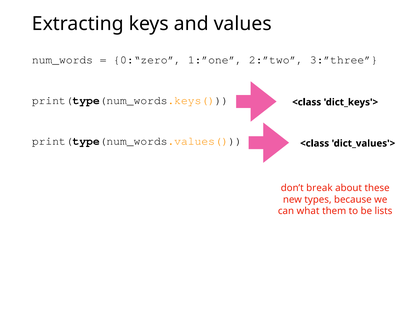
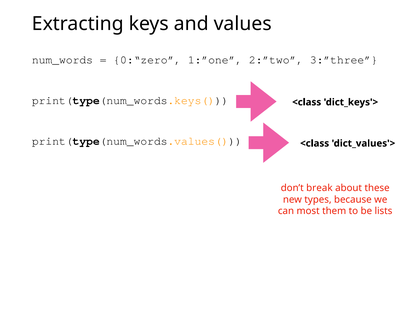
what: what -> most (308, 211)
